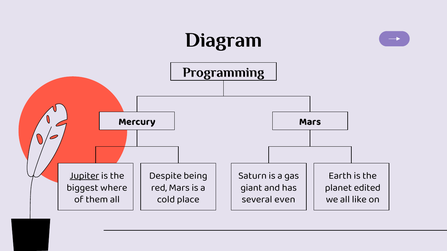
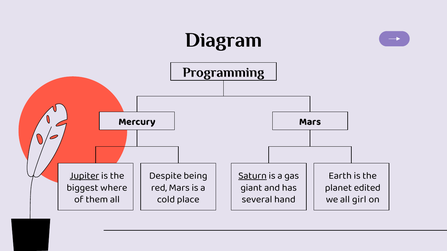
Saturn underline: none -> present (252, 176)
even: even -> hand (285, 200)
like: like -> girl (359, 200)
